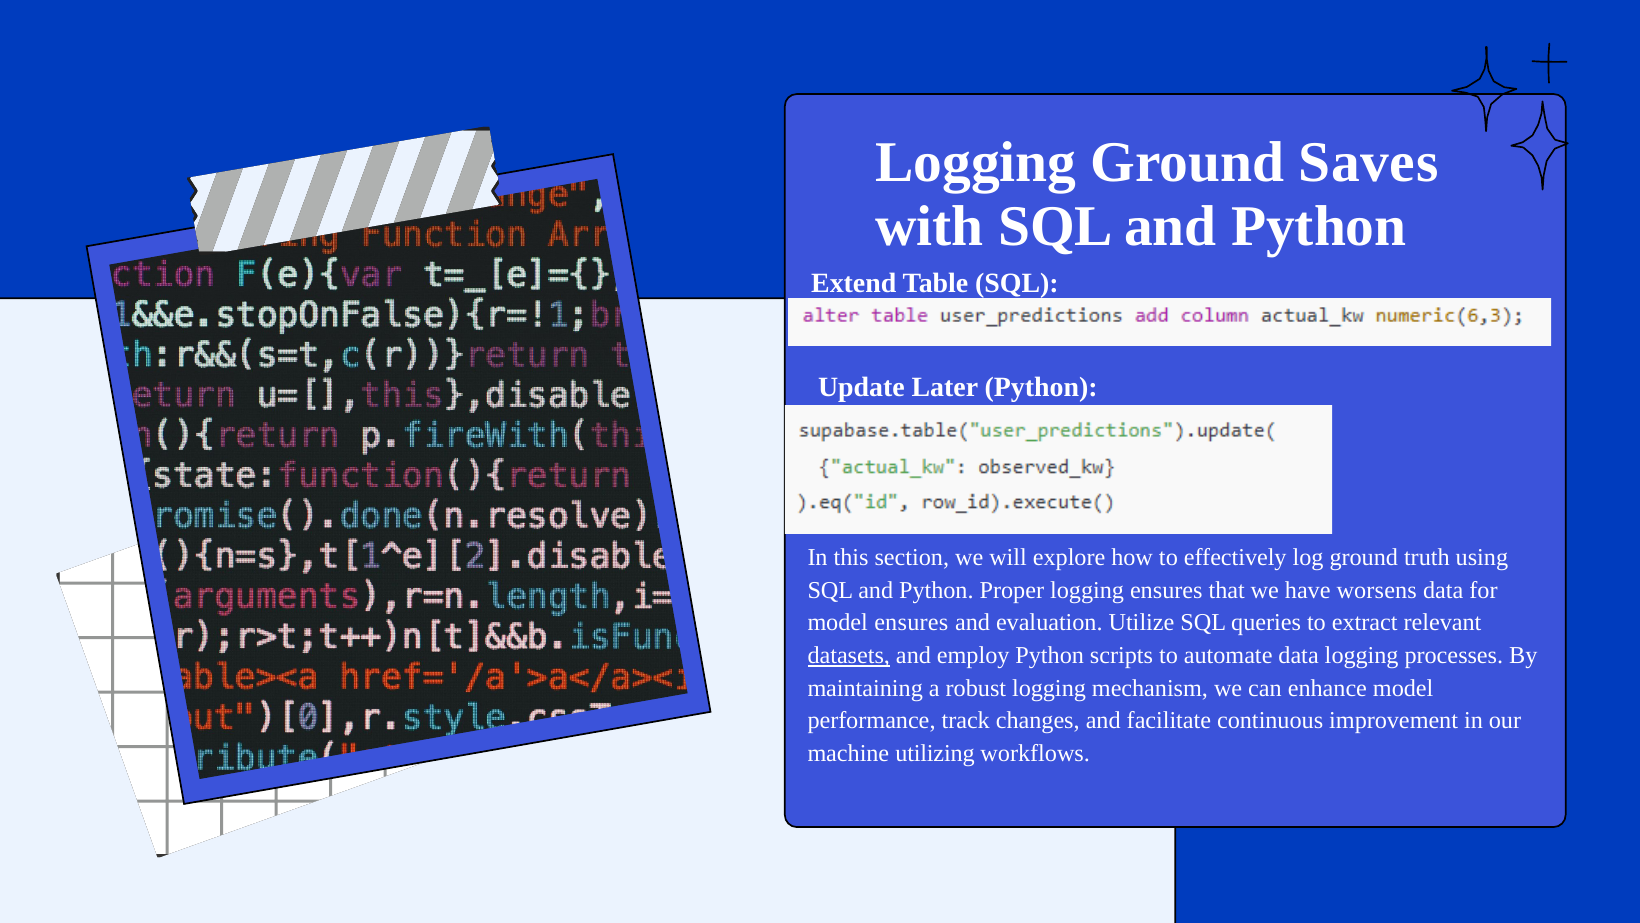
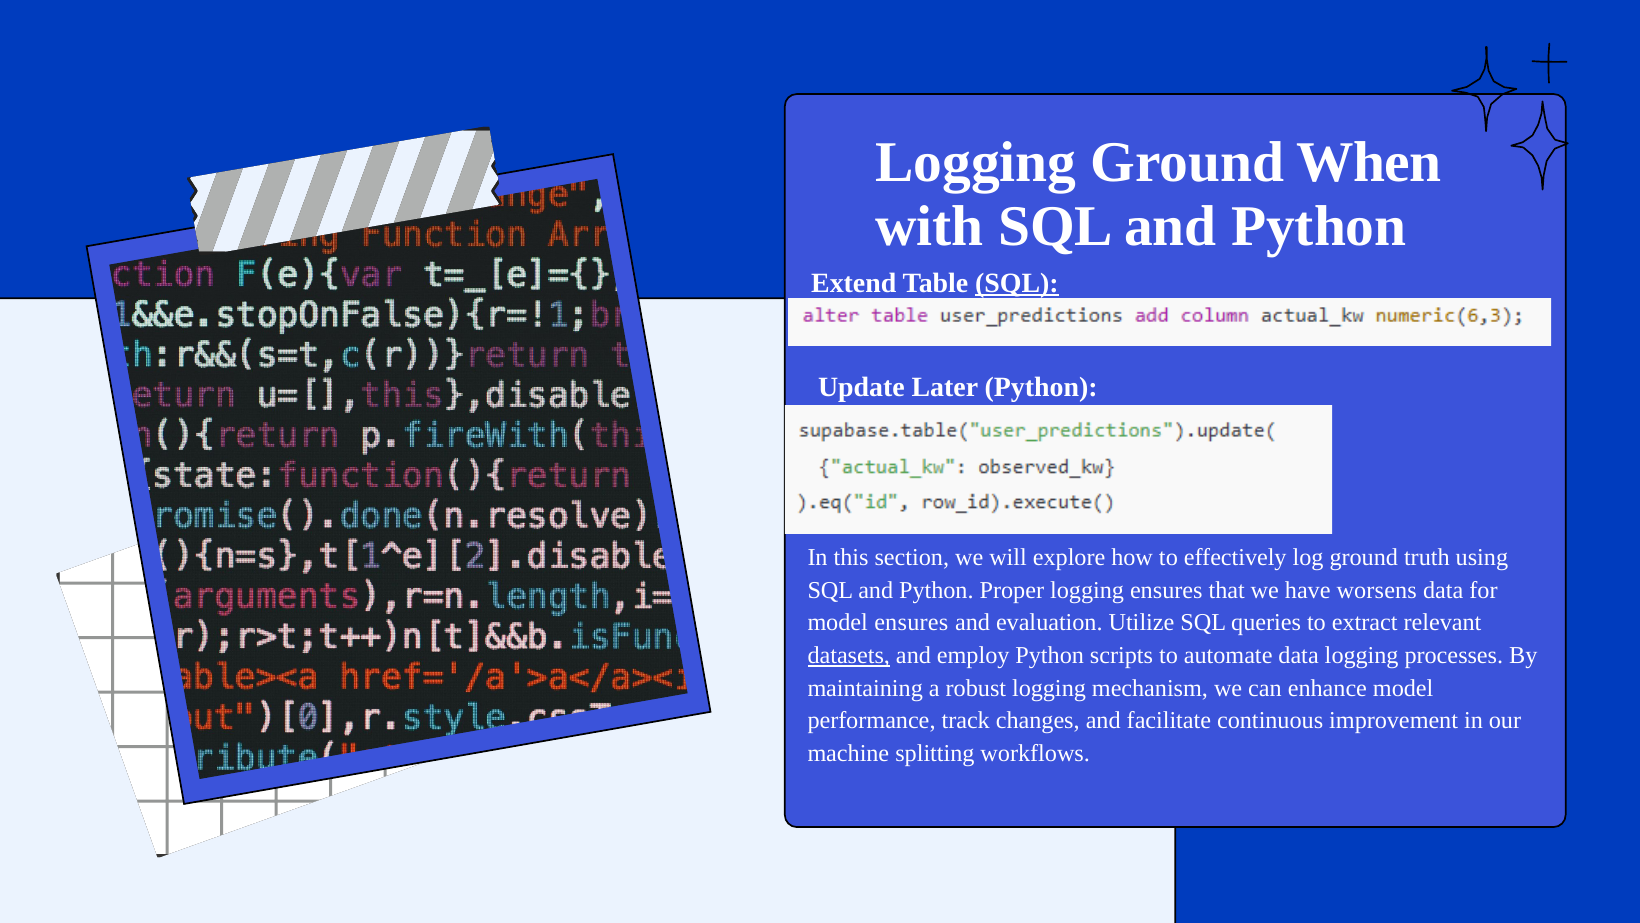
Saves: Saves -> When (1369, 163)
SQL underline: none -> present (1017, 283)
utilizing: utilizing -> splitting (935, 753)
